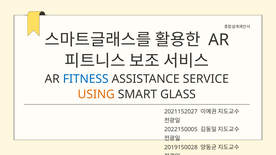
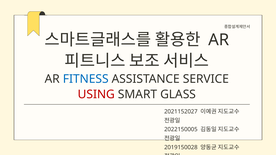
USING colour: orange -> red (96, 94)
